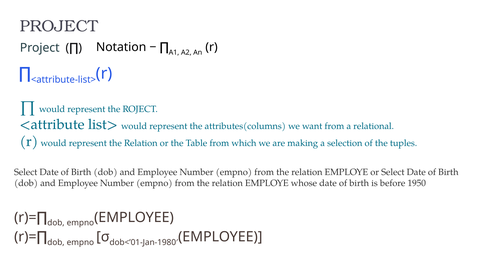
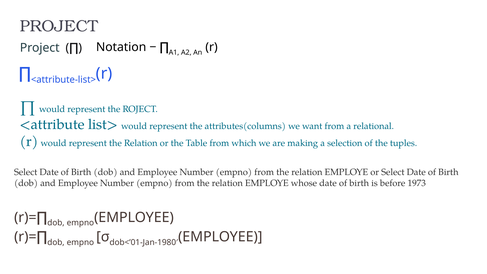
1950: 1950 -> 1973 (417, 183)
